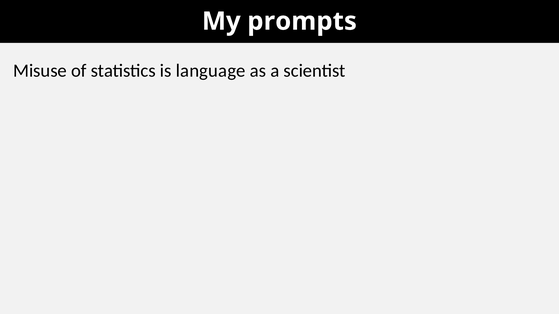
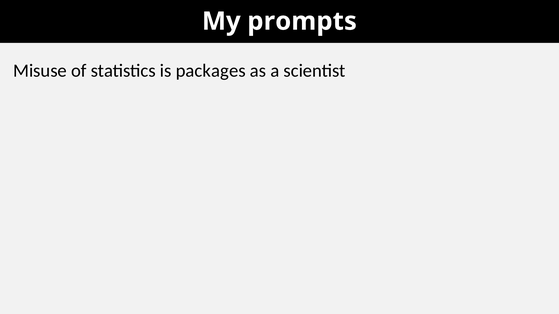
language: language -> packages (211, 71)
